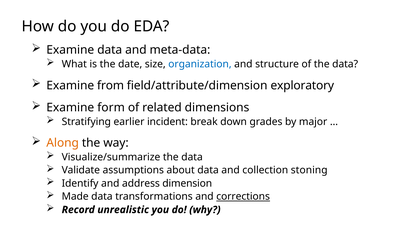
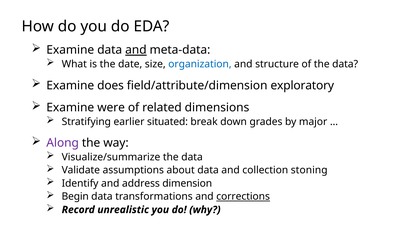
and underline: none -> present (136, 50)
from: from -> does (111, 85)
form: form -> were (111, 107)
incident: incident -> situated (167, 121)
Along colour: orange -> purple (63, 143)
Made: Made -> Begin (75, 196)
